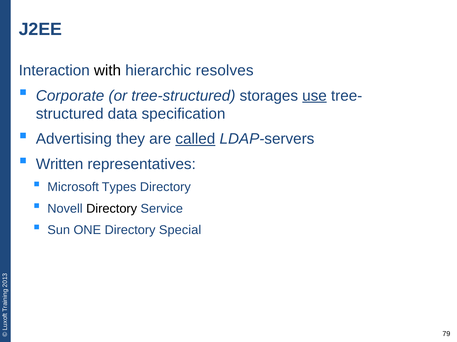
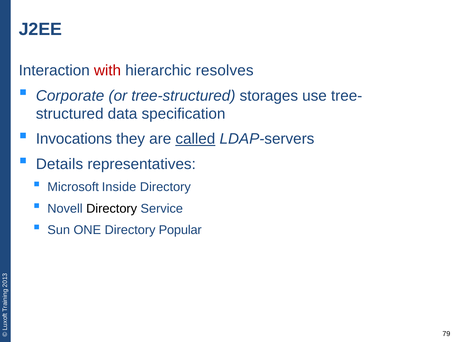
with colour: black -> red (108, 71)
use underline: present -> none (315, 96)
Advertising: Advertising -> Invocations (74, 139)
Written: Written -> Details (59, 164)
Types: Types -> Inside (119, 187)
Special: Special -> Popular (180, 231)
